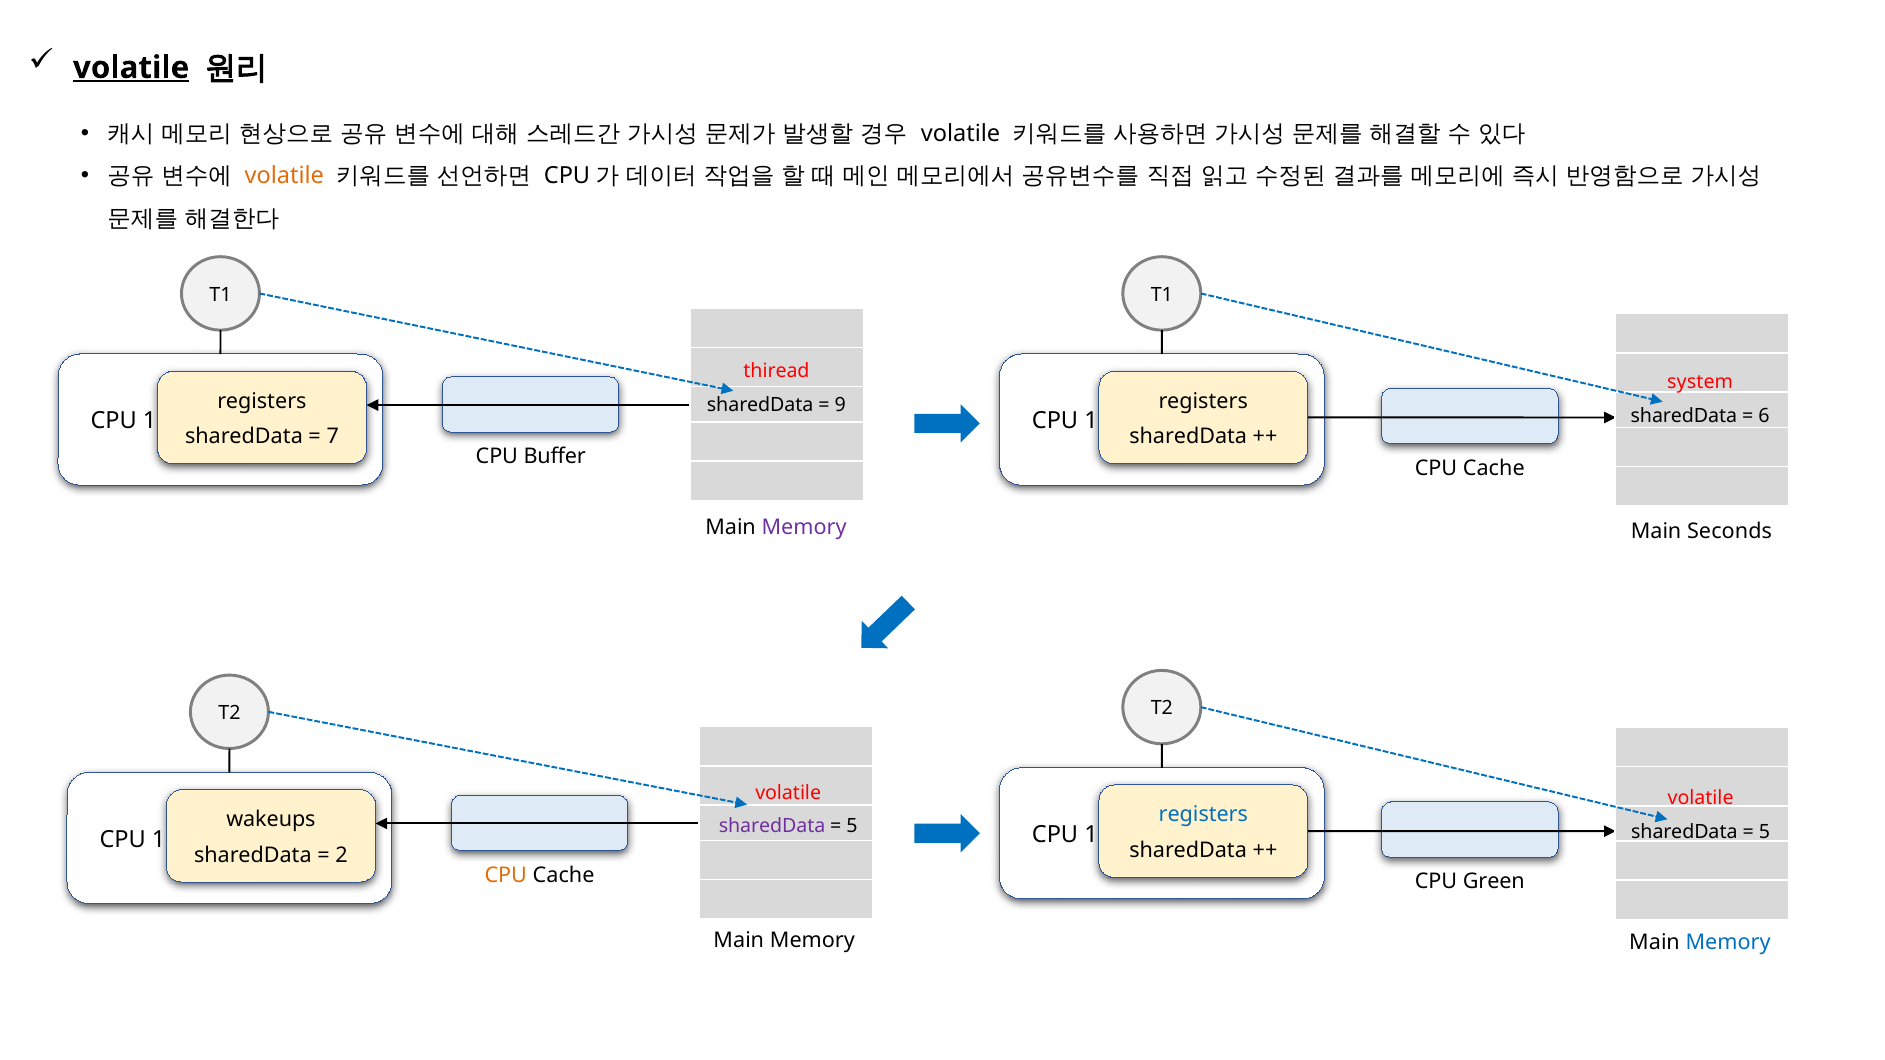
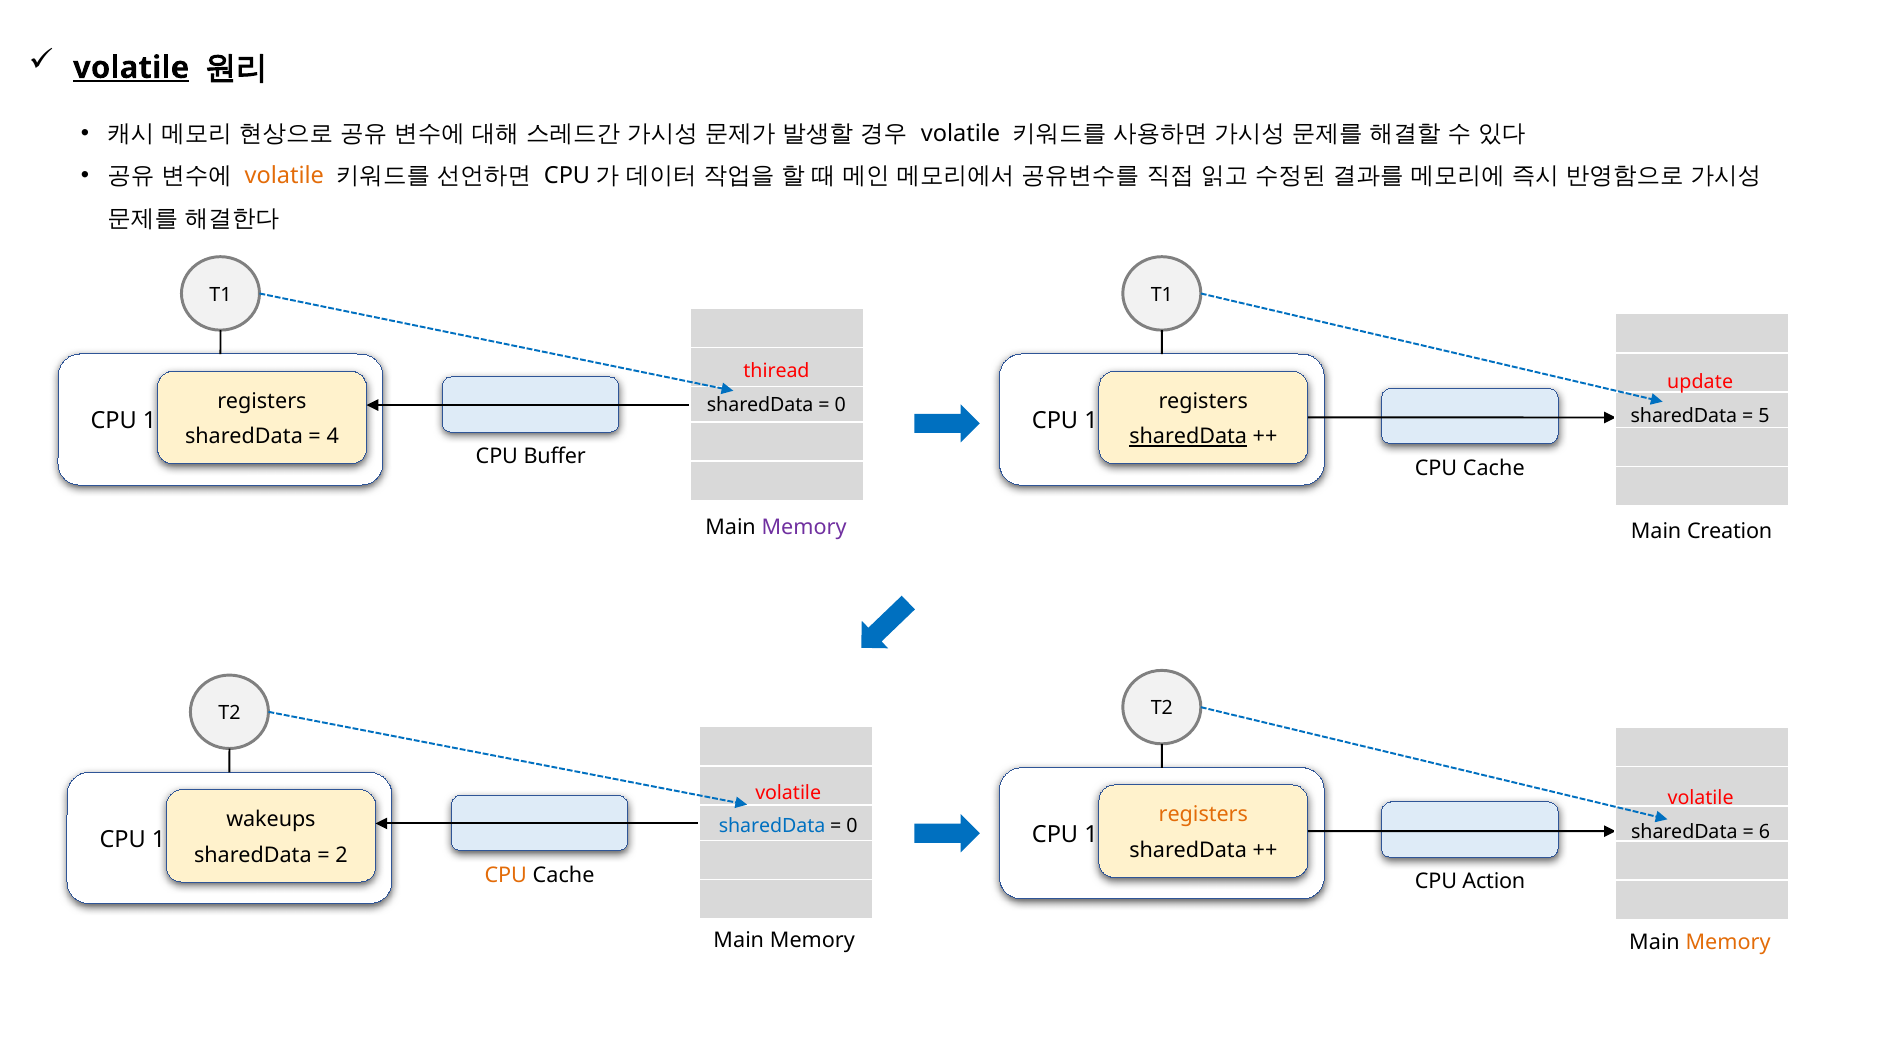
system: system -> update (1700, 383)
9: 9 -> 0 (840, 405)
6: 6 -> 5 (1764, 416)
7: 7 -> 4 (333, 437)
sharedData underline: none -> present (1188, 437)
Seconds: Seconds -> Creation (1730, 531)
registers colour: blue -> orange (1203, 815)
sharedData colour: purple -> blue (772, 826)
5: 5 -> 0 (852, 826)
5: 5 -> 6 (1764, 832)
Green: Green -> Action (1494, 882)
Memory colour: blue -> orange (1728, 943)
